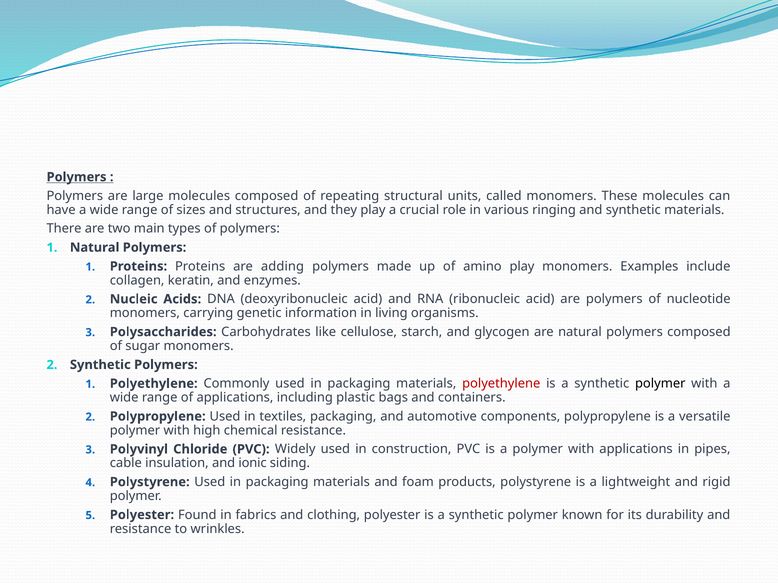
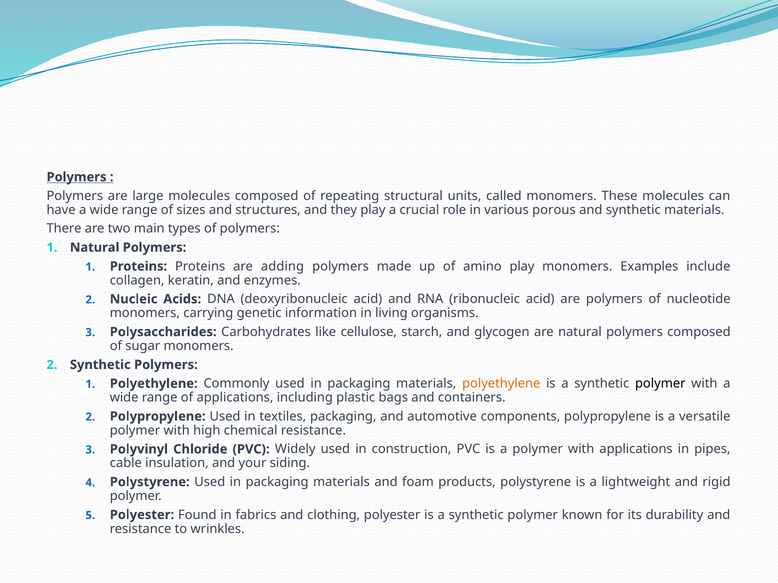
ringing: ringing -> porous (554, 210)
polyethylene colour: red -> orange (501, 384)
ionic: ionic -> your (252, 464)
